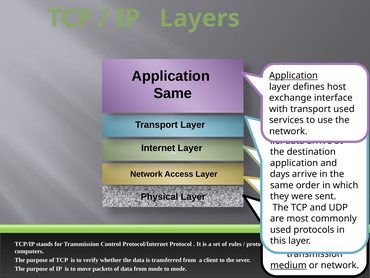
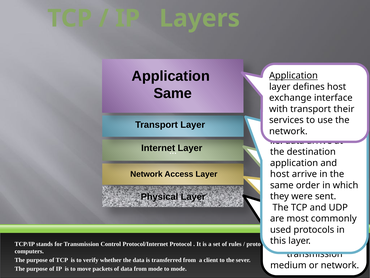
used: used -> their (344, 109)
days: days -> host (280, 174)
medium underline: present -> none (288, 265)
